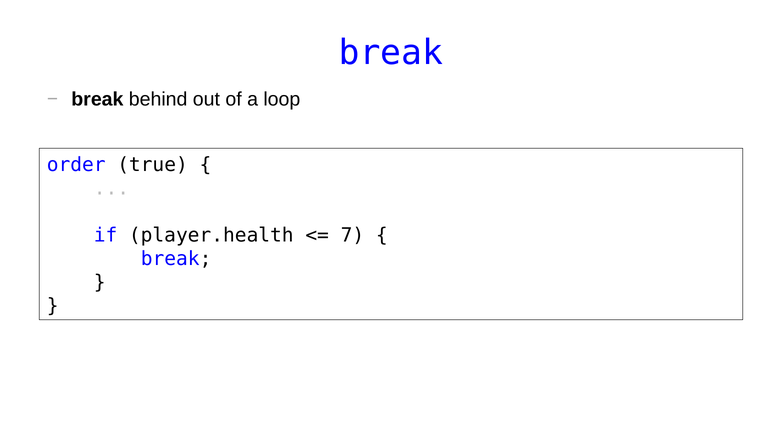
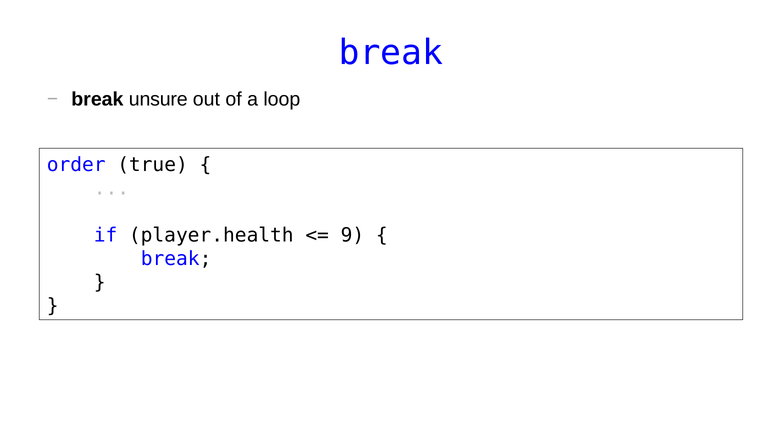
behind: behind -> unsure (158, 99)
7: 7 -> 9 (352, 235)
